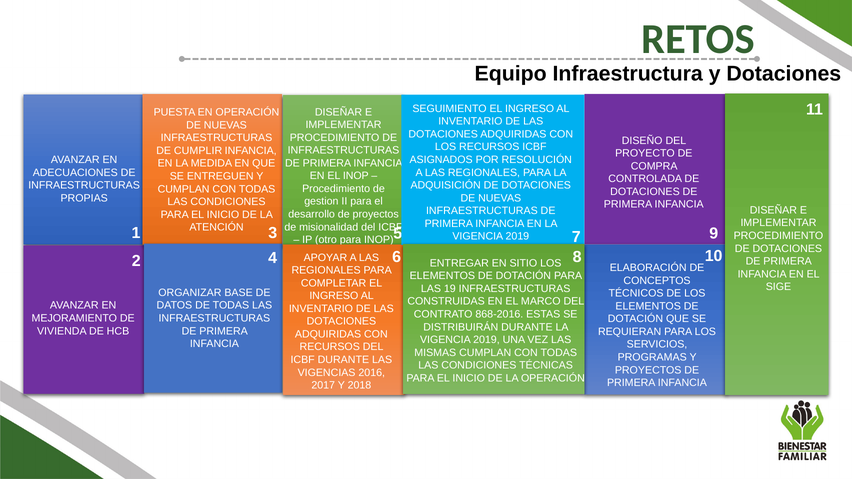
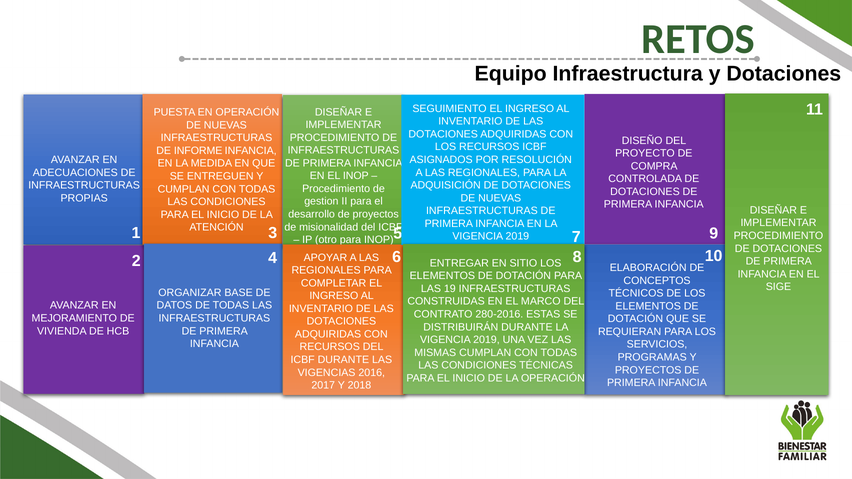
CUMPLIR: CUMPLIR -> INFORME (198, 151)
868-2016: 868-2016 -> 280-2016 (499, 314)
